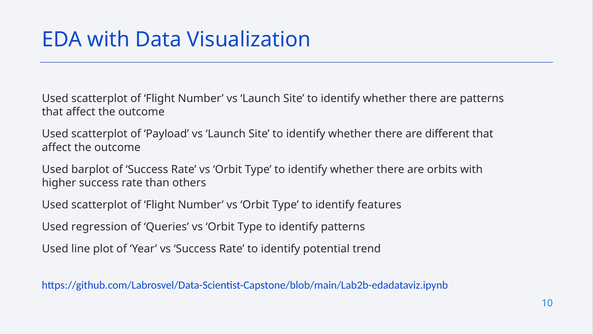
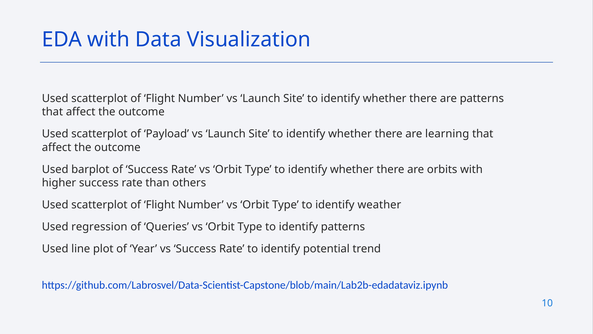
different: different -> learning (447, 134)
features: features -> weather (379, 204)
